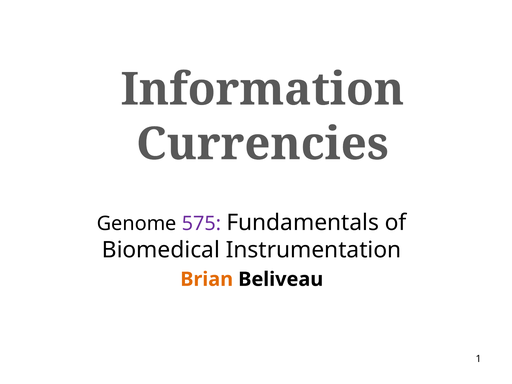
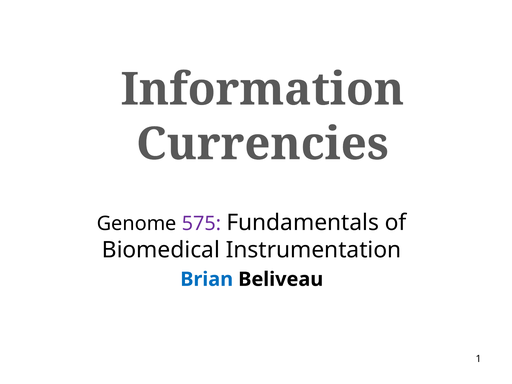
Brian colour: orange -> blue (207, 279)
